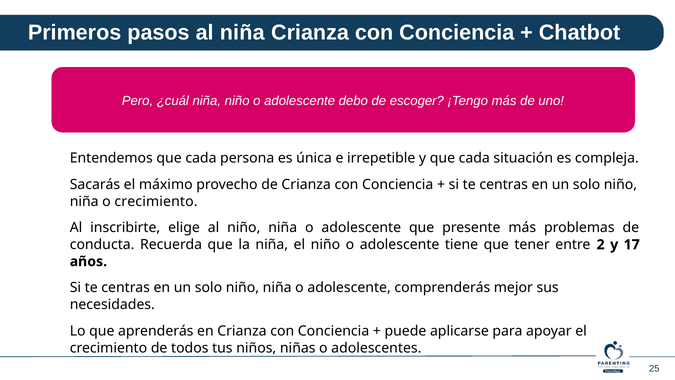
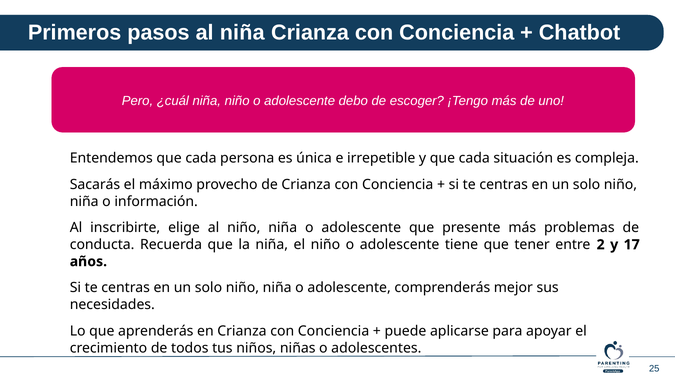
o crecimiento: crecimiento -> información (156, 201)
